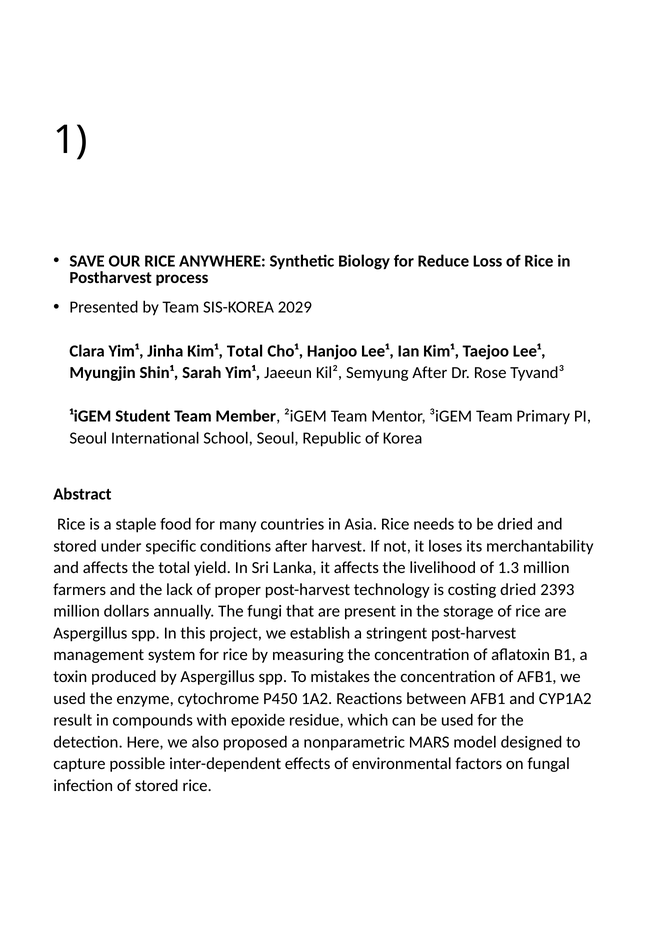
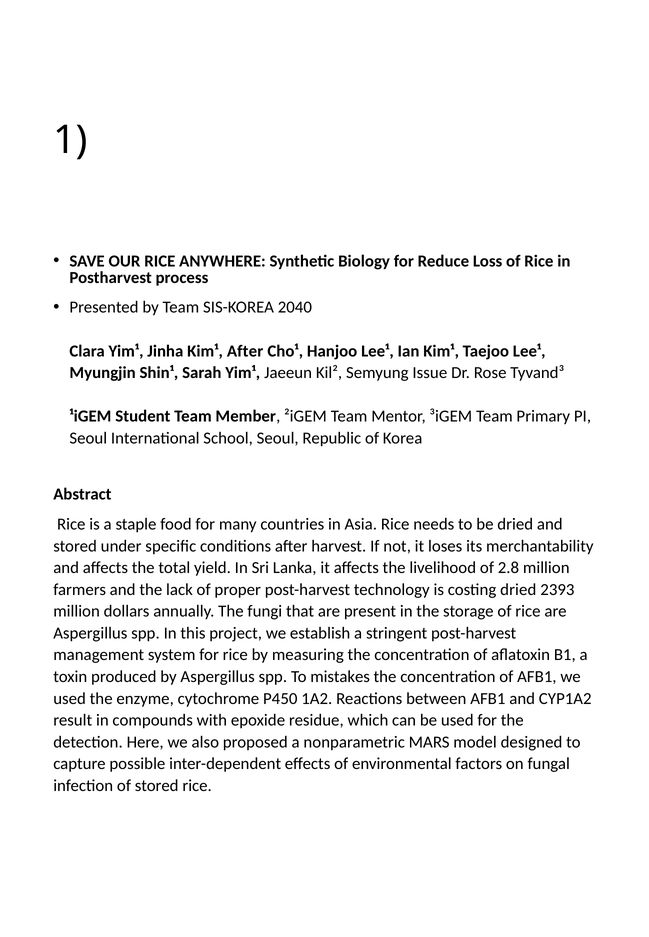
2029: 2029 -> 2040 (295, 308)
Kim¹ Total: Total -> After (245, 351)
Semyung After: After -> Issue (430, 373)
1.3: 1.3 -> 2.8 (508, 568)
